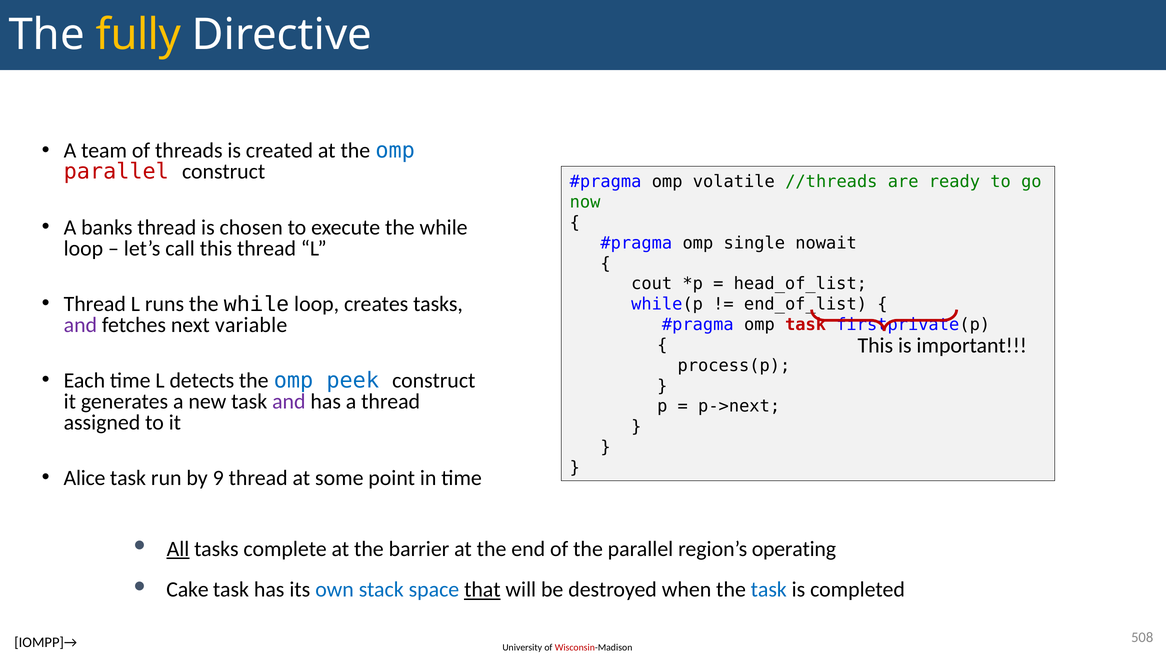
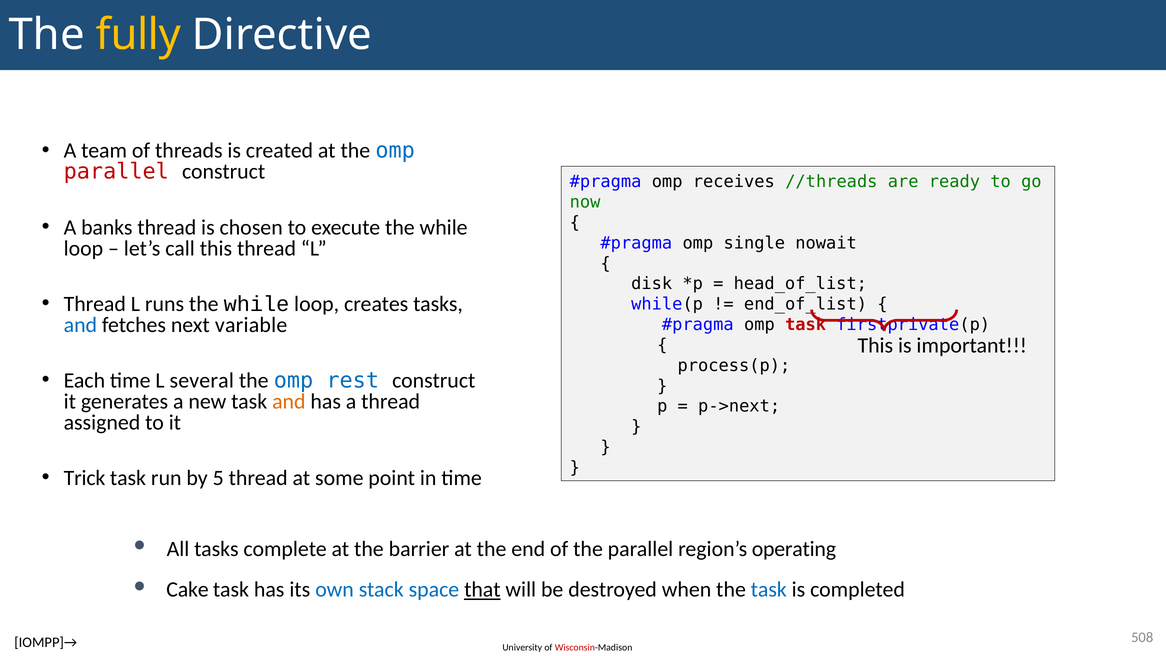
volatile: volatile -> receives (734, 182)
cout: cout -> disk (652, 284)
and colour: purple -> blue (80, 325)
detects: detects -> several (202, 380)
peek: peek -> rest (353, 380)
and colour: purple -> orange (289, 401)
Alice: Alice -> Trick (85, 478)
9: 9 -> 5 (218, 478)
All underline: present -> none (178, 549)
